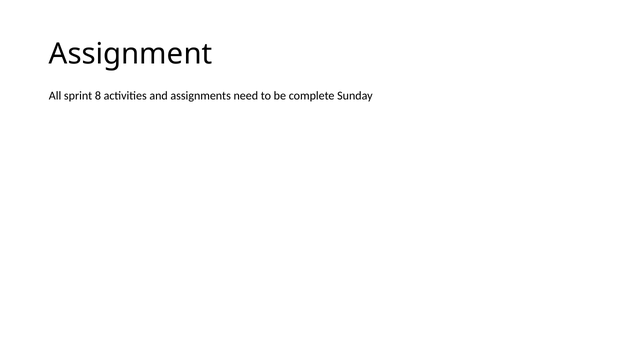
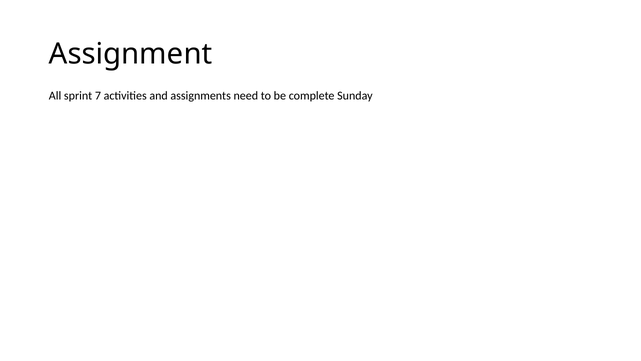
8: 8 -> 7 (98, 96)
